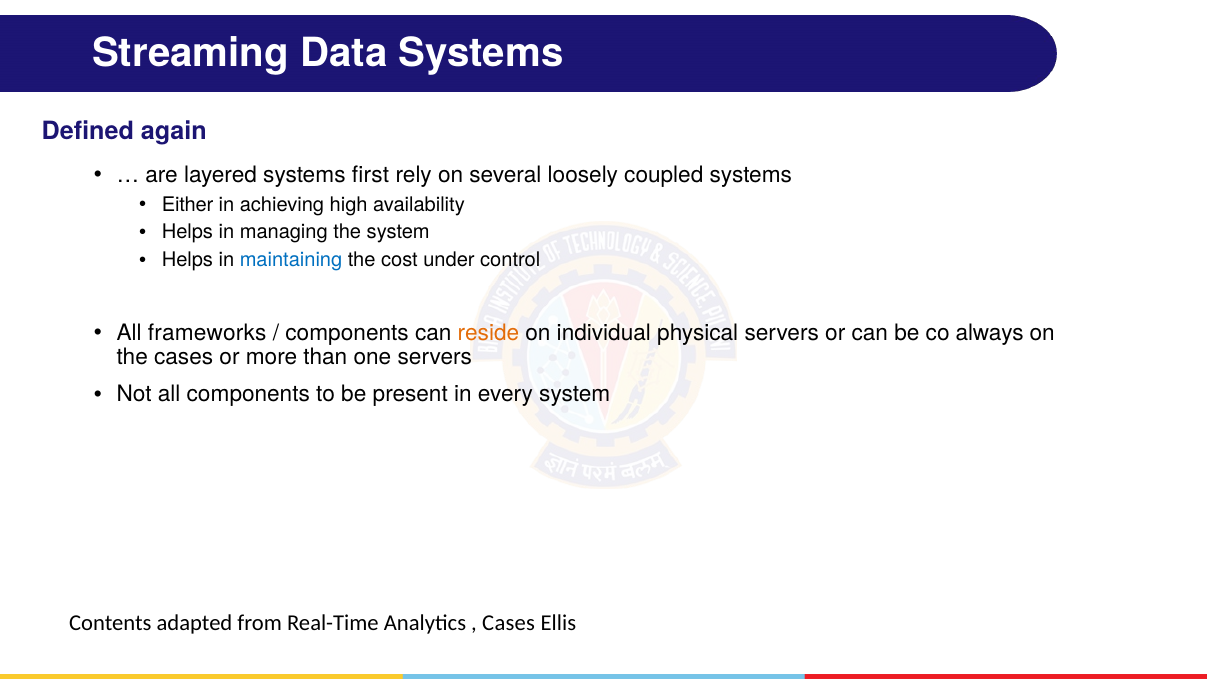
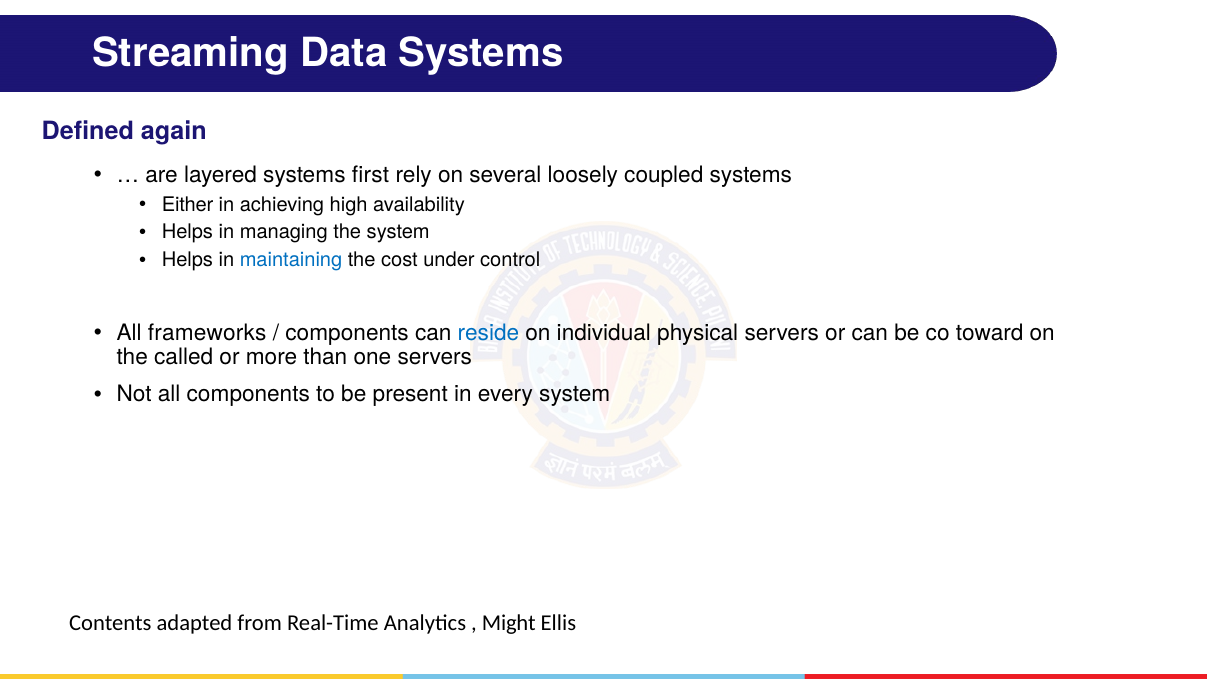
reside colour: orange -> blue (488, 333)
always: always -> toward (990, 333)
the cases: cases -> called (184, 357)
Cases: Cases -> Might (509, 623)
